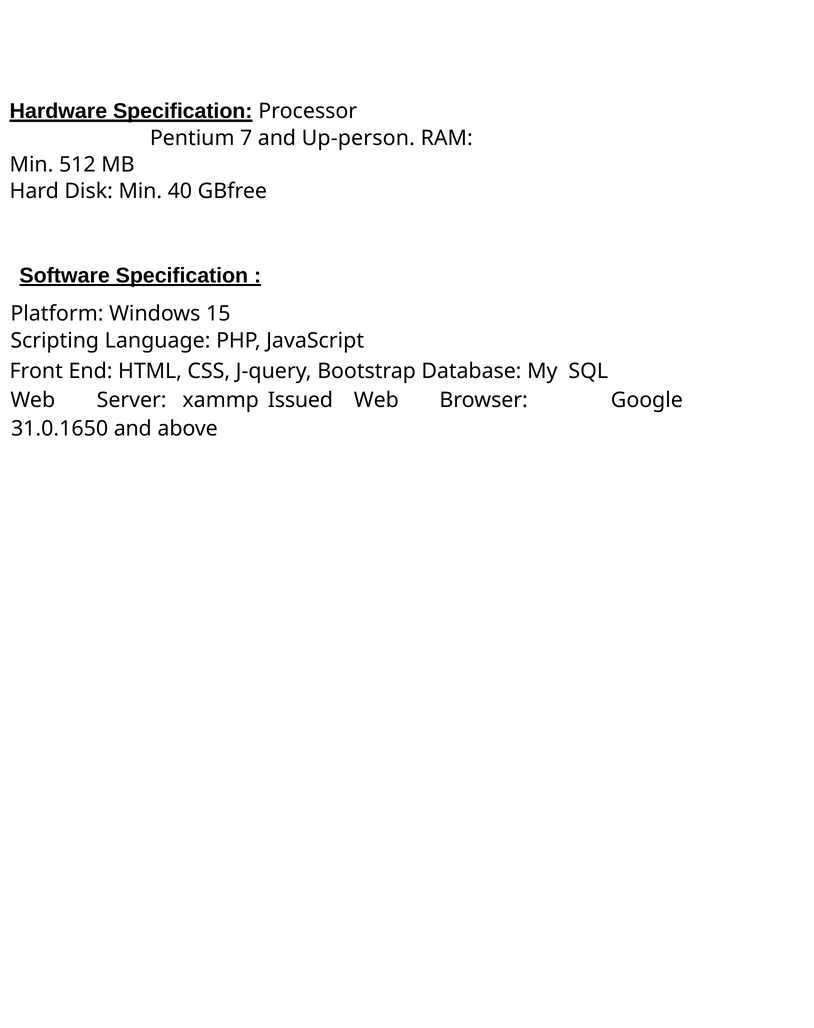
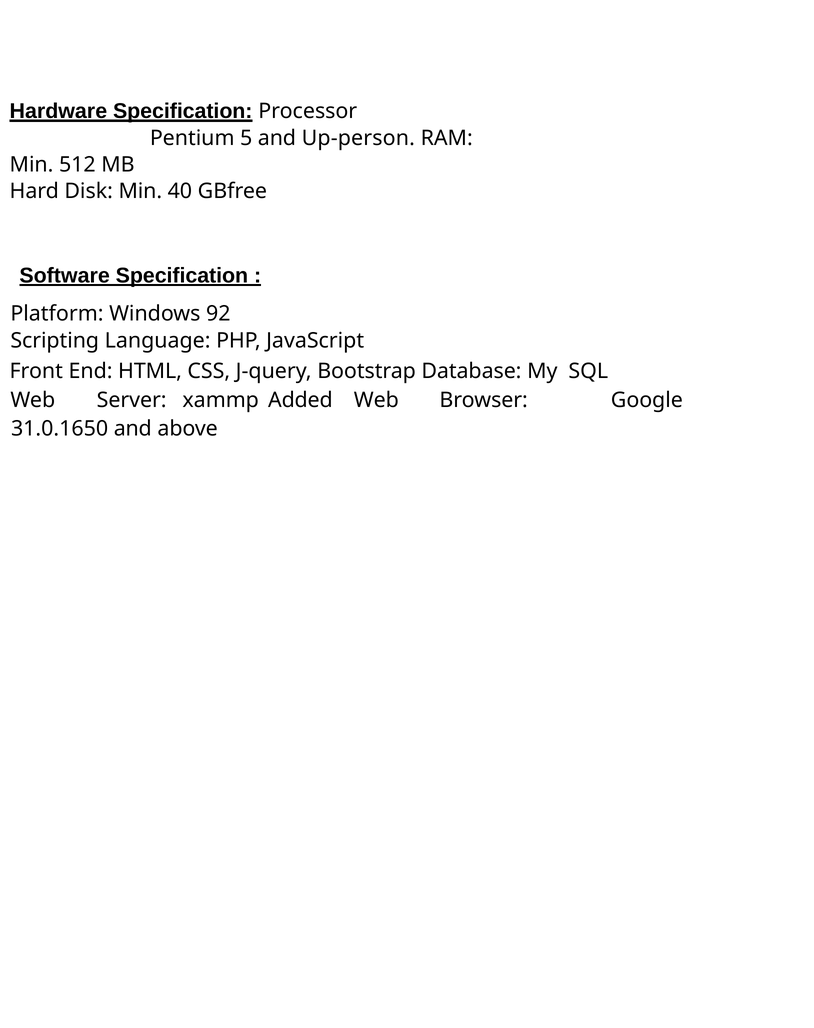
7: 7 -> 5 (246, 138)
15: 15 -> 92 (218, 314)
Issued: Issued -> Added (300, 400)
